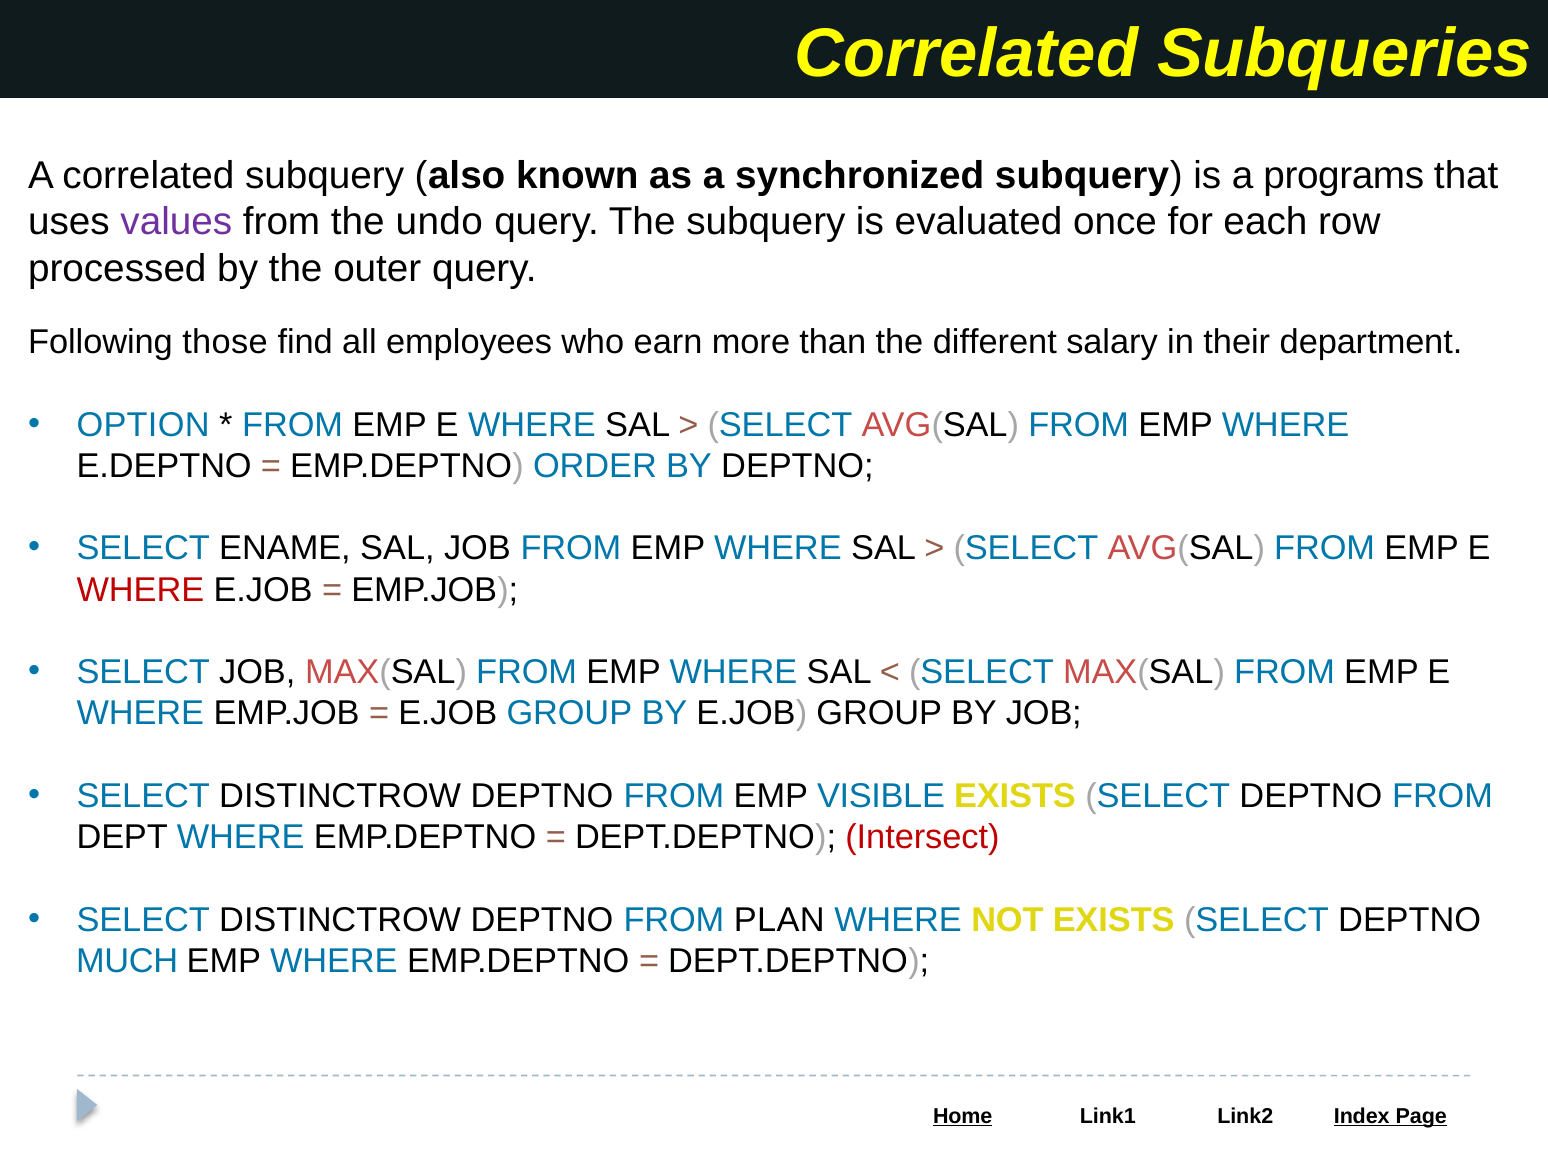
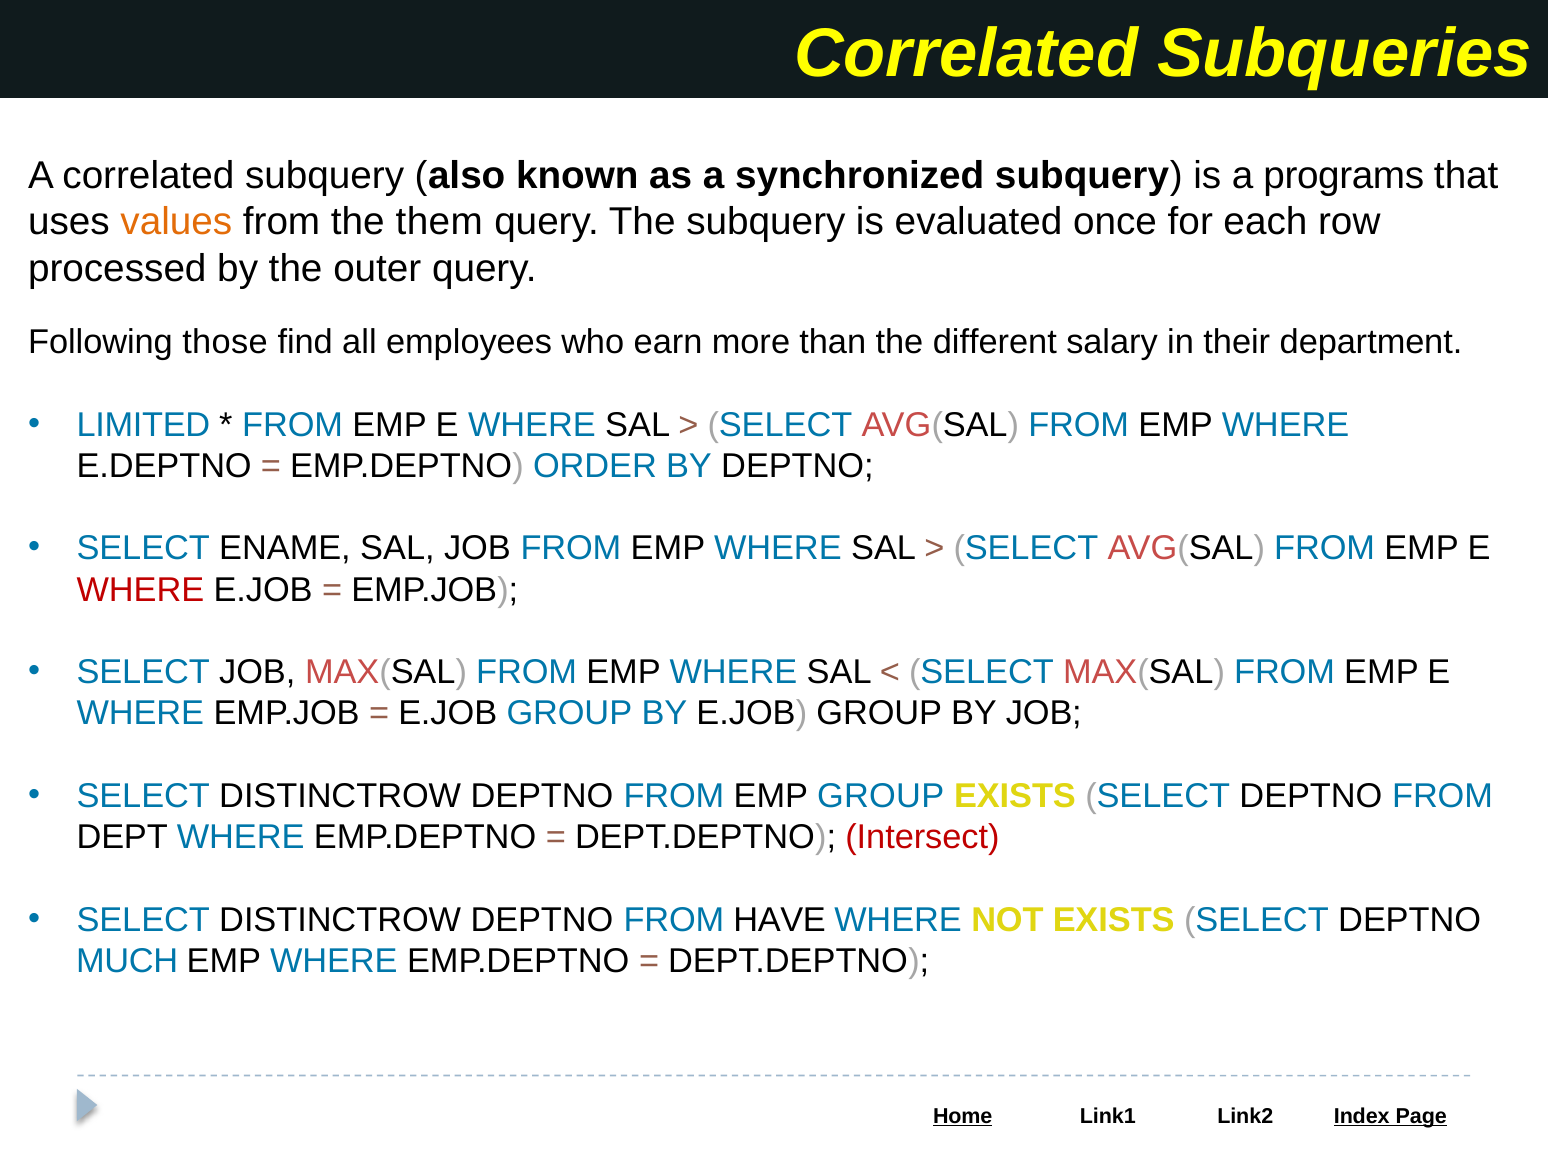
values colour: purple -> orange (176, 222)
undo: undo -> them (439, 222)
OPTION: OPTION -> LIMITED (143, 425)
EMP VISIBLE: VISIBLE -> GROUP (881, 796)
PLAN: PLAN -> HAVE (780, 920)
